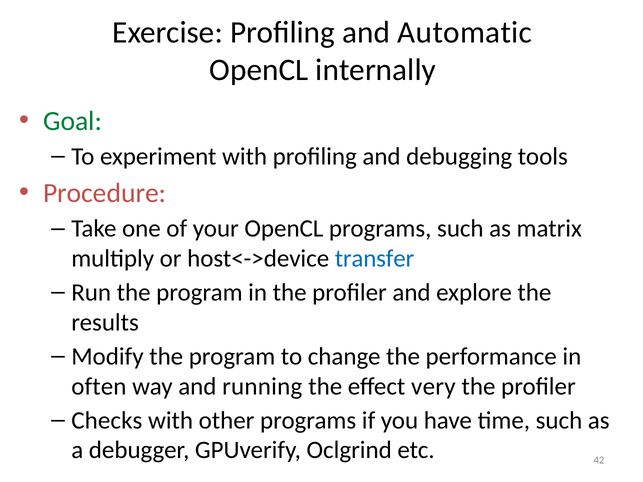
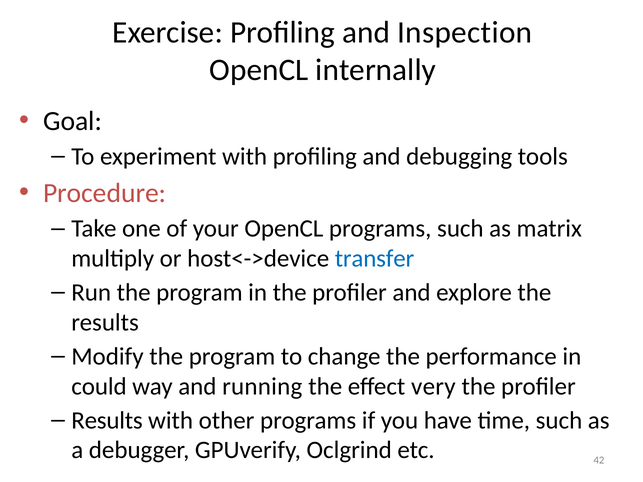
Automatic: Automatic -> Inspection (465, 33)
Goal colour: green -> black (73, 121)
often: often -> could (99, 386)
Checks: Checks -> Results (107, 421)
